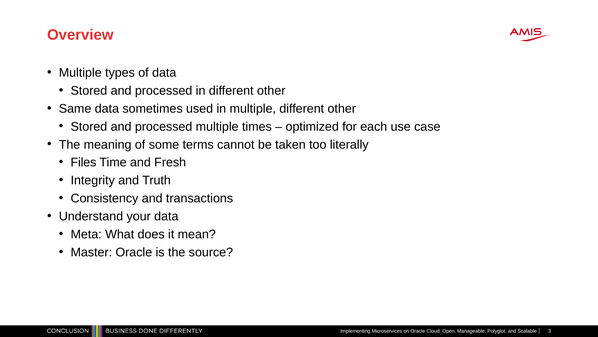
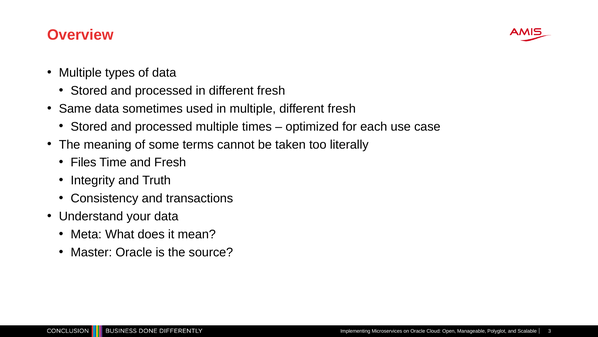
in different other: other -> fresh (271, 90)
multiple different other: other -> fresh (342, 108)
